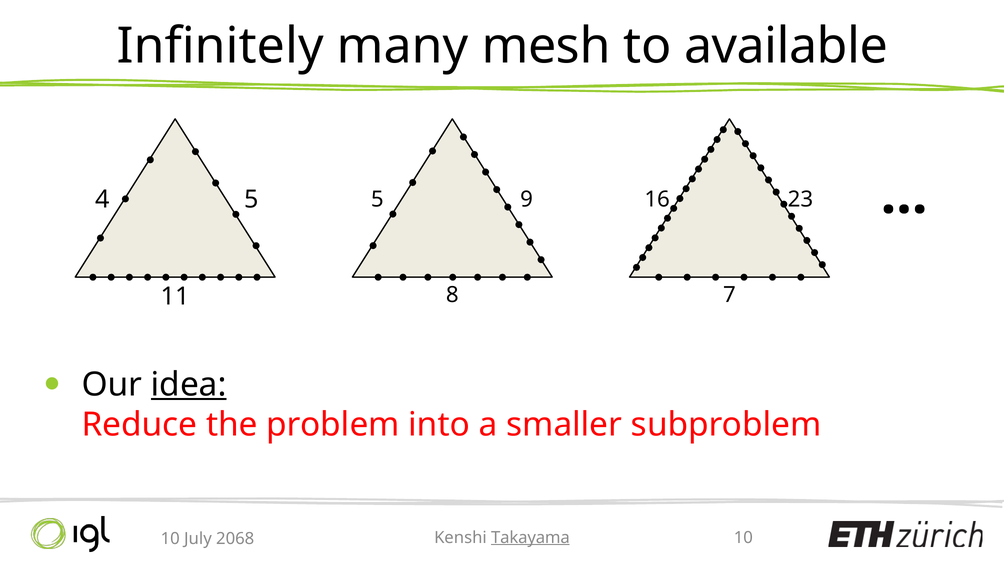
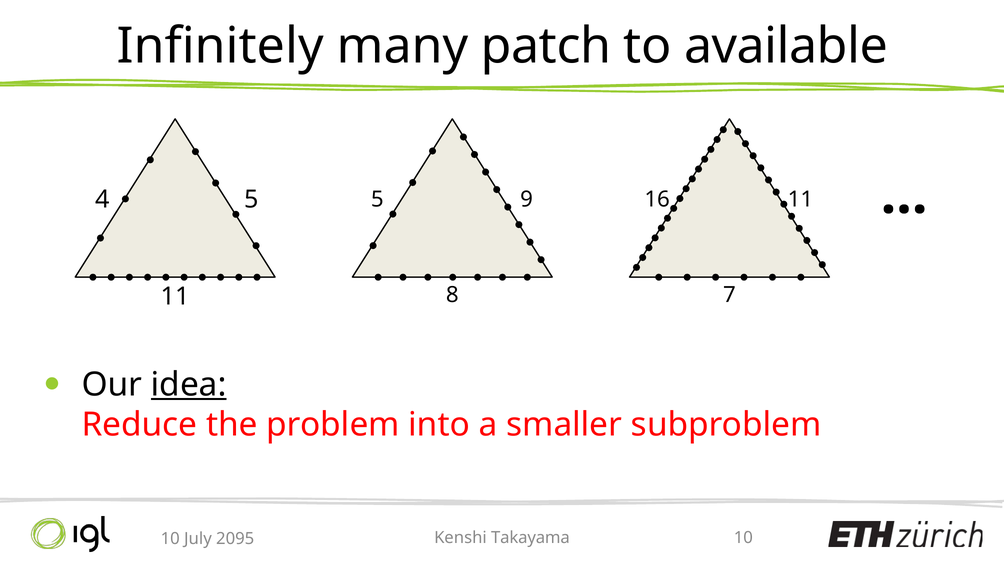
mesh: mesh -> patch (546, 46)
5 23: 23 -> 11 (800, 200)
Takayama underline: present -> none (530, 538)
2068: 2068 -> 2095 (235, 540)
